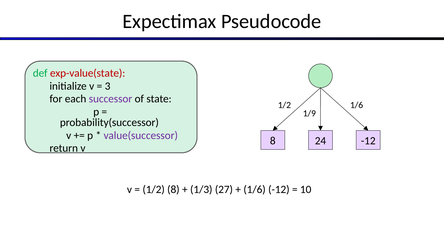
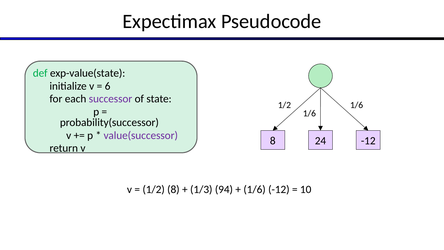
exp-value(state colour: red -> black (88, 73)
3: 3 -> 6 (108, 86)
1/9: 1/9 -> 1/6 (309, 113)
27: 27 -> 94 (224, 189)
